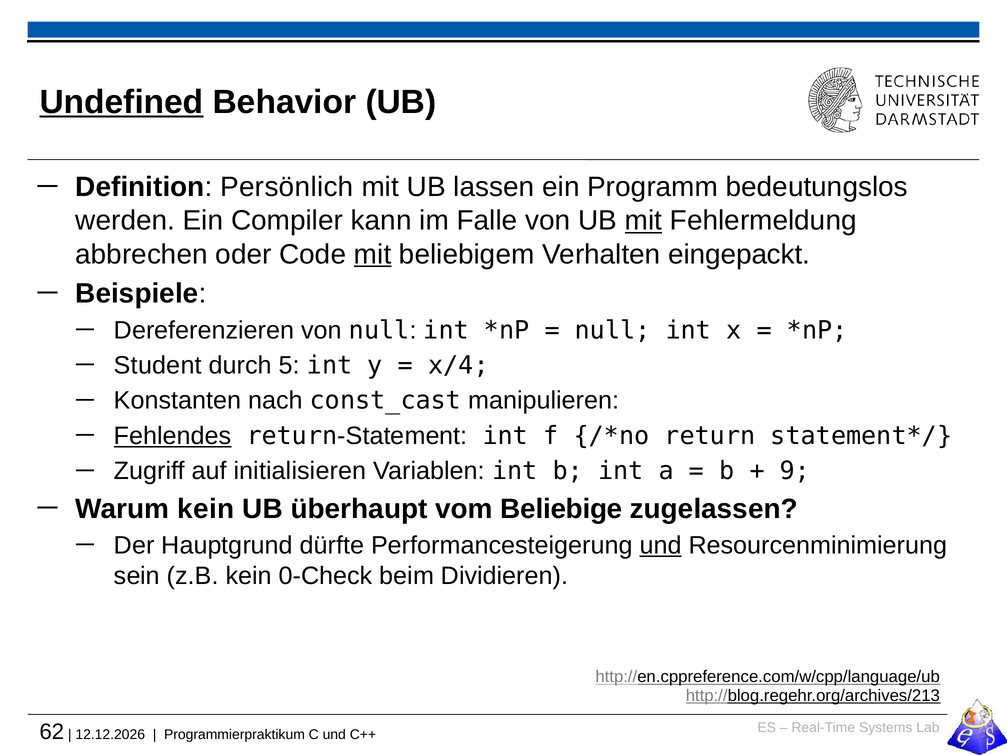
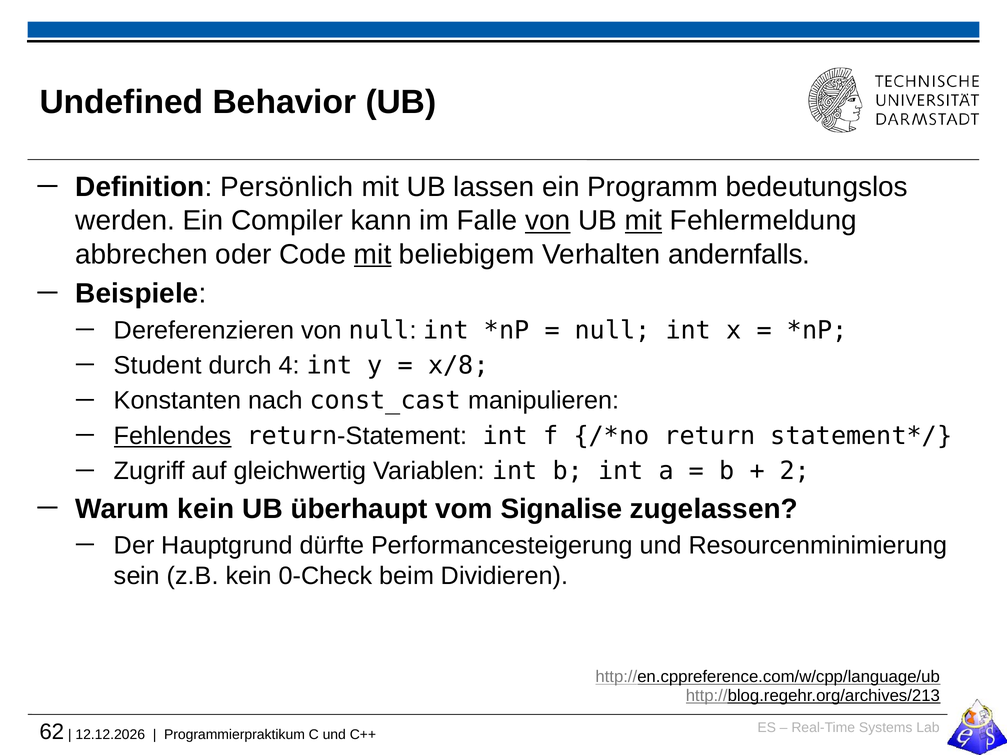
Undefined underline: present -> none (121, 102)
von underline: none -> present (548, 221)
eingepackt: eingepackt -> andernfalls (739, 254)
5: 5 -> 4 (289, 366)
x/4: x/4 -> x/8 (458, 366)
initialisieren: initialisieren -> gleichwertig (300, 471)
9: 9 -> 2 (795, 471)
Beliebige: Beliebige -> Signalise (561, 509)
und underline: present -> none (661, 546)
